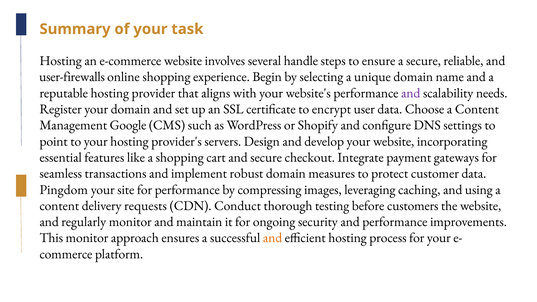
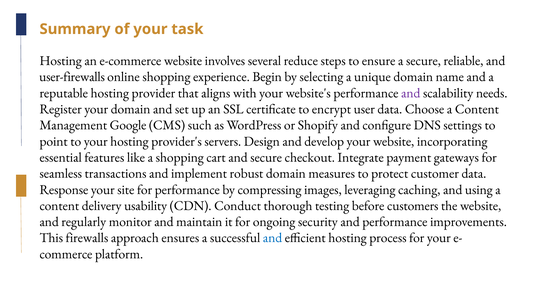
handle: handle -> reduce (301, 61)
Pingdom: Pingdom -> Response (64, 190)
requests: requests -> usability (146, 206)
This monitor: monitor -> firewalls (87, 238)
and colour: orange -> blue (273, 238)
